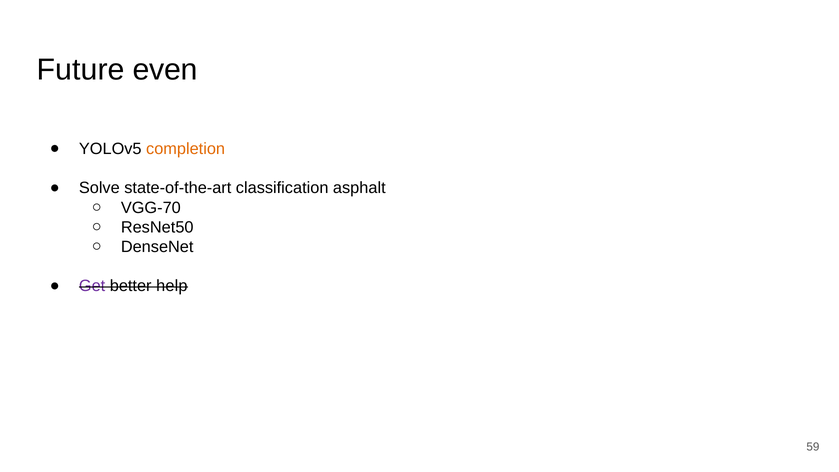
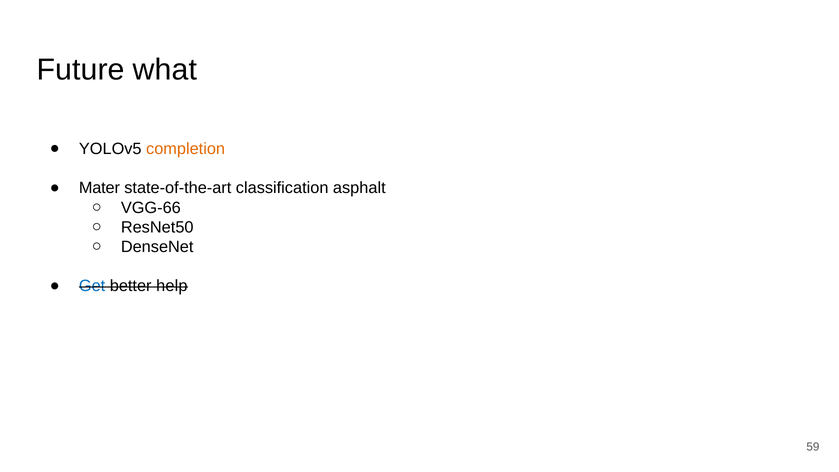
even: even -> what (165, 70)
Solve: Solve -> Mater (99, 188)
VGG-70: VGG-70 -> VGG-66 (151, 208)
Get colour: purple -> blue (92, 286)
